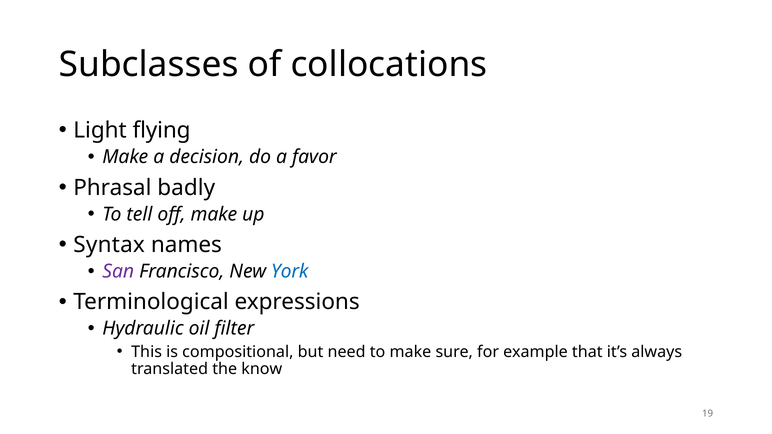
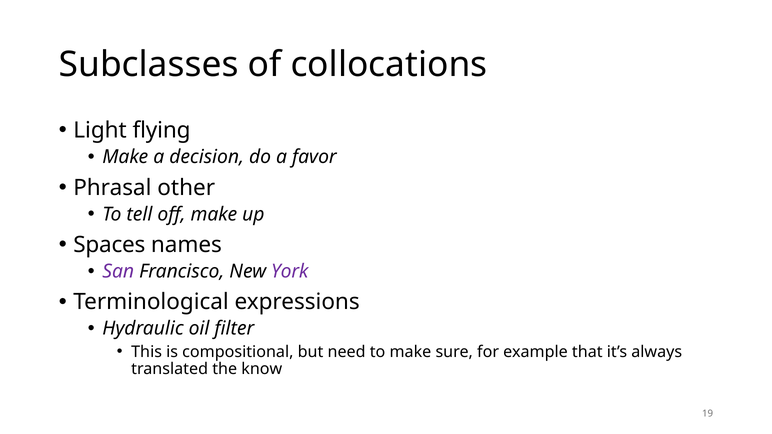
badly: badly -> other (186, 188)
Syntax: Syntax -> Spaces (109, 245)
York colour: blue -> purple (290, 272)
